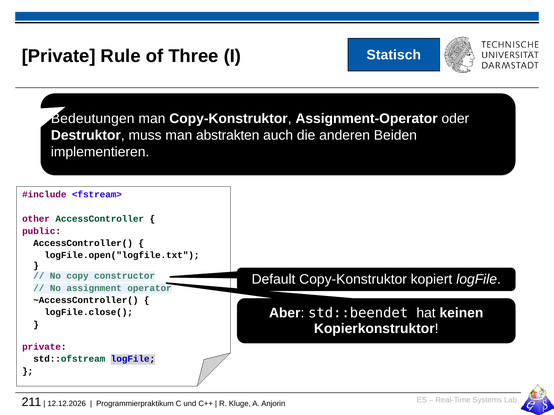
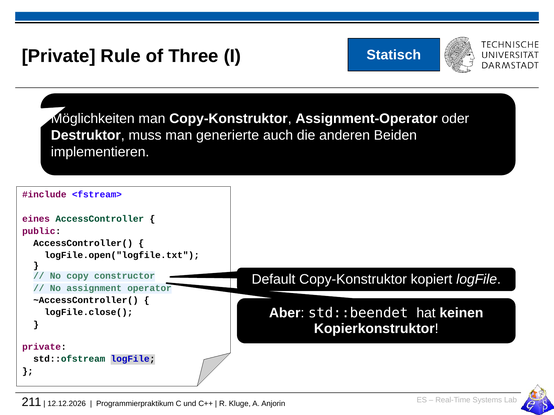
Bedeutungen: Bedeutungen -> Möglichkeiten (93, 119)
abstrakten: abstrakten -> generierte (228, 135)
other: other -> eines (36, 219)
